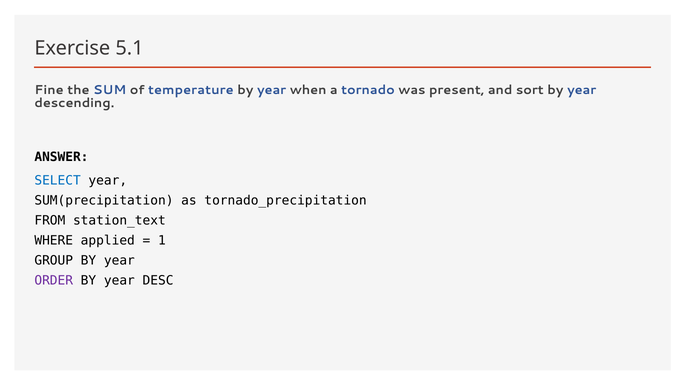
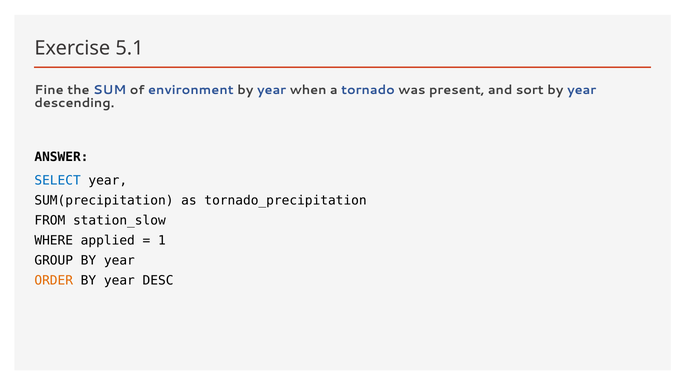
temperature: temperature -> environment (191, 90)
station_text: station_text -> station_slow (119, 221)
ORDER colour: purple -> orange (54, 281)
